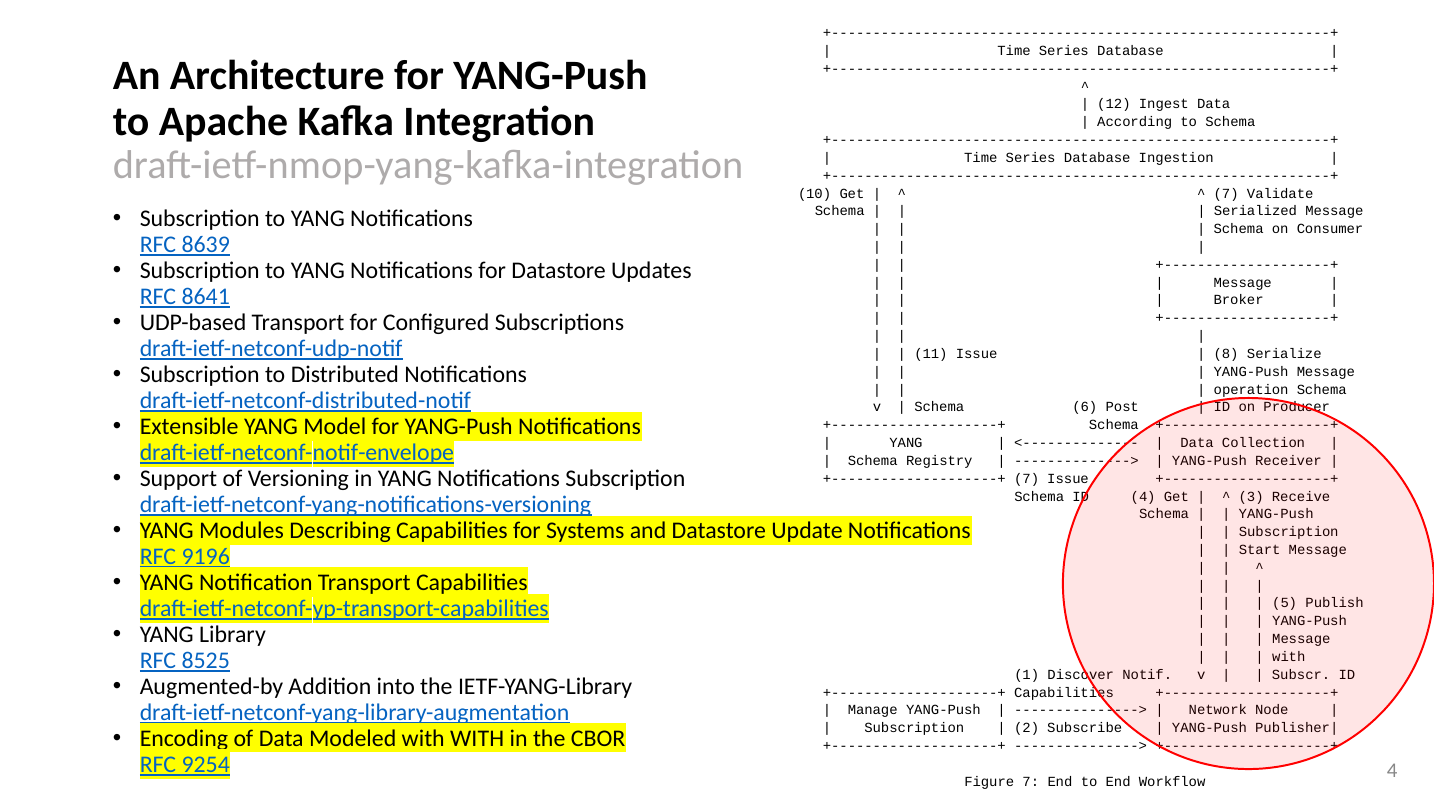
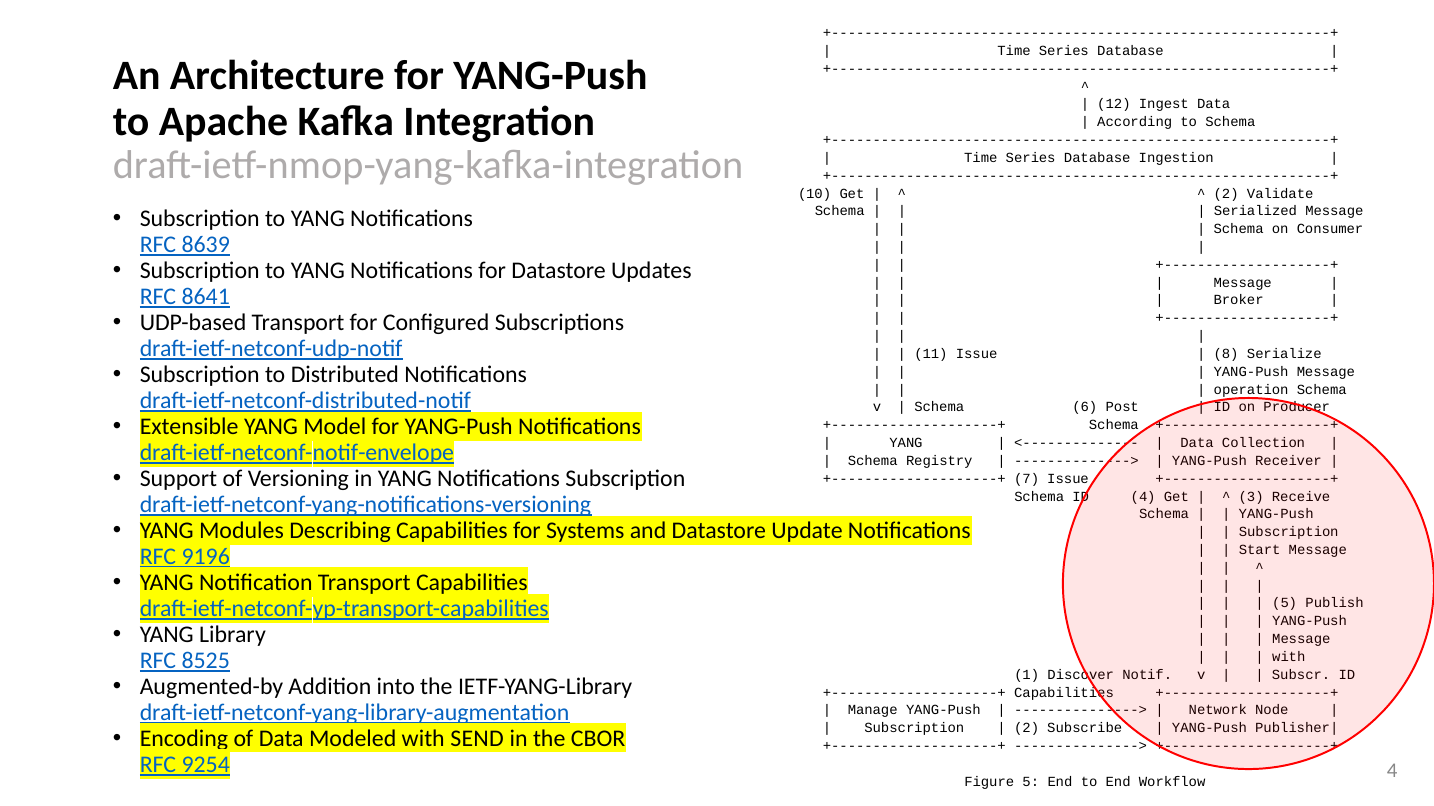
7: 7 -> 2 (1226, 194)
with WITH: WITH -> SEND (477, 739)
Figure 7: 7 -> 5 (1031, 782)
